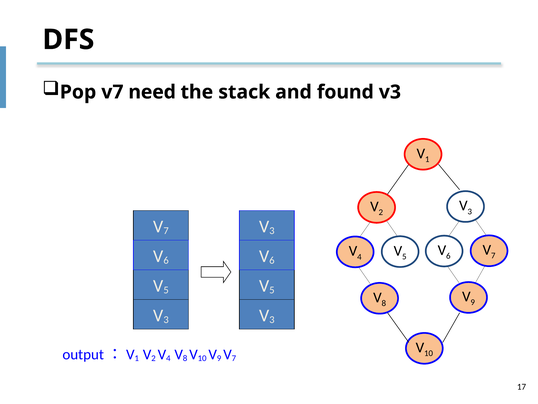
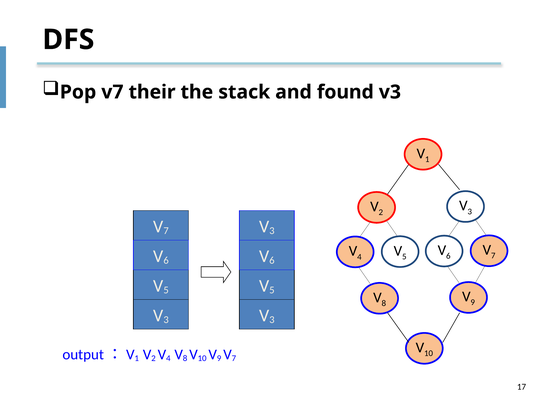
need: need -> their (152, 92)
